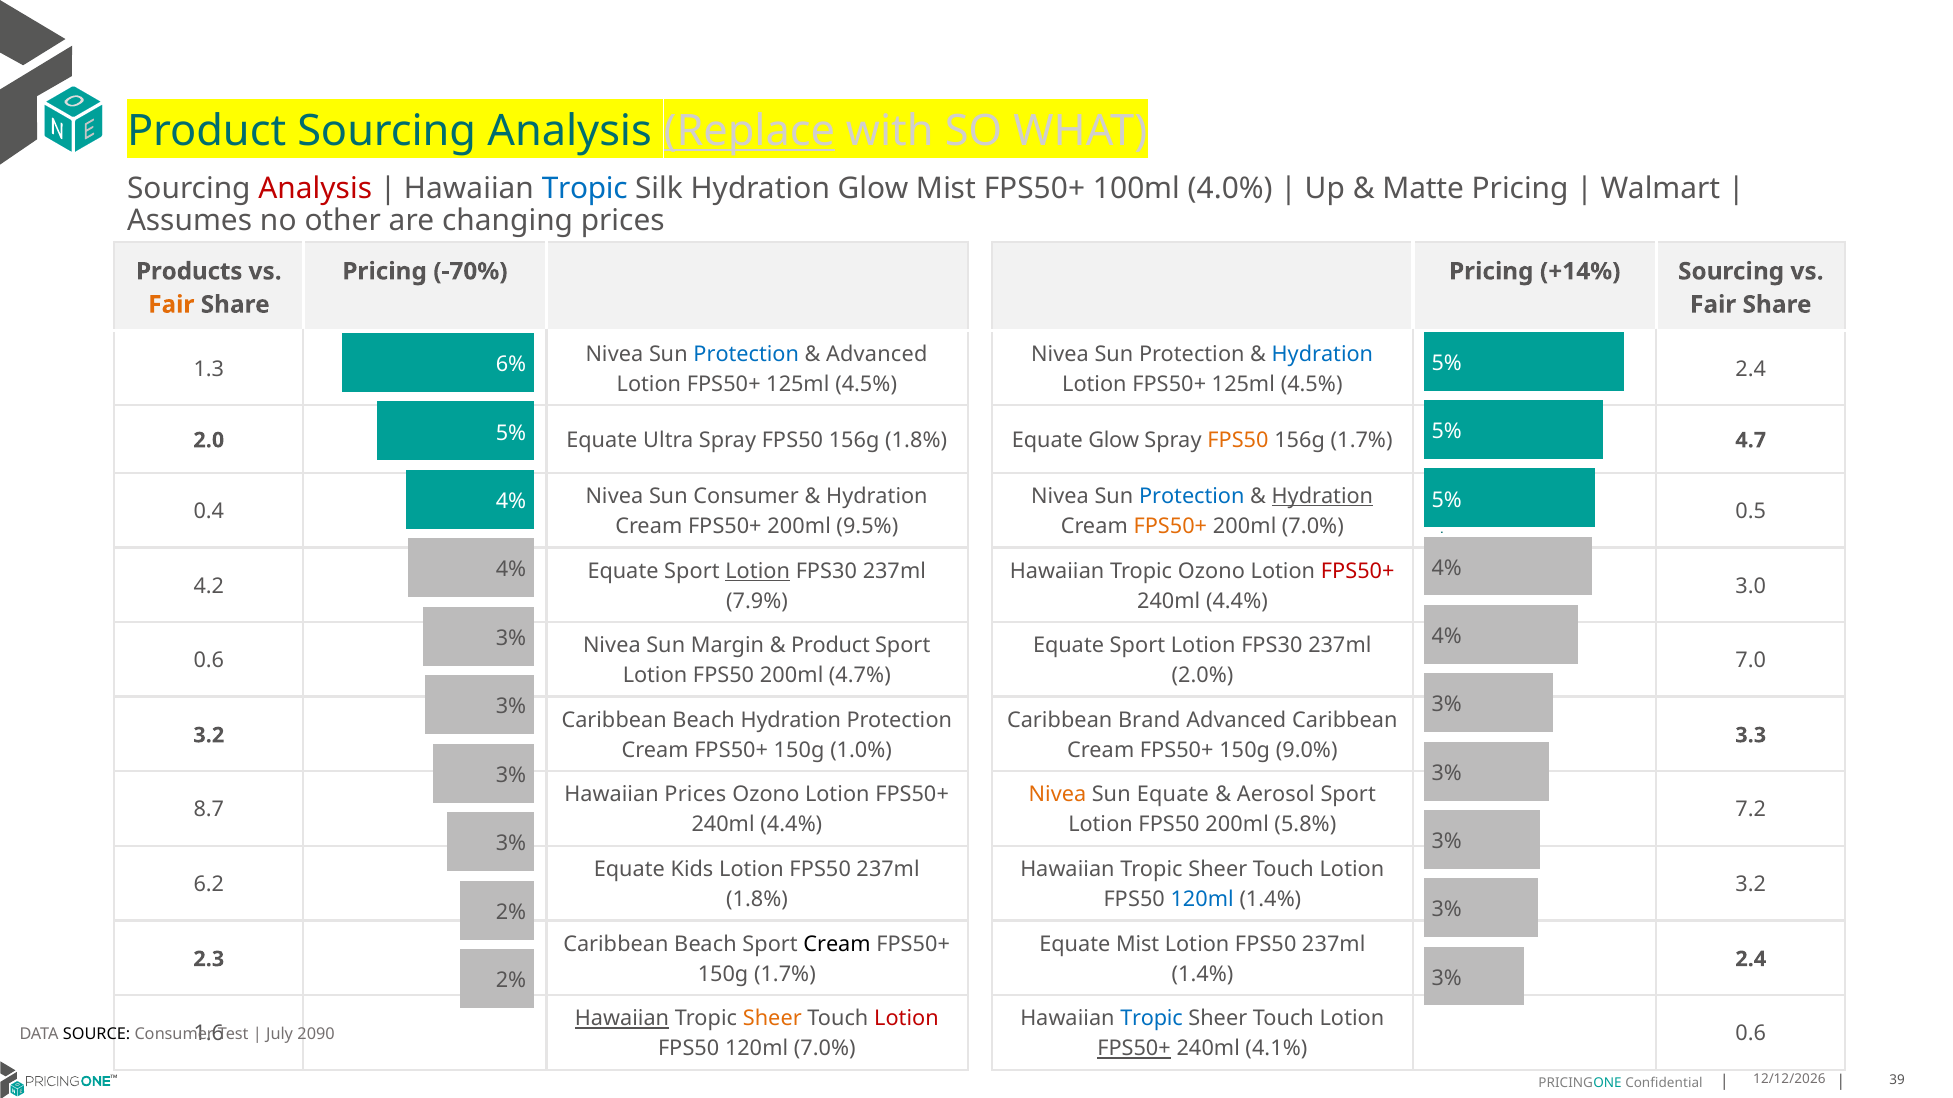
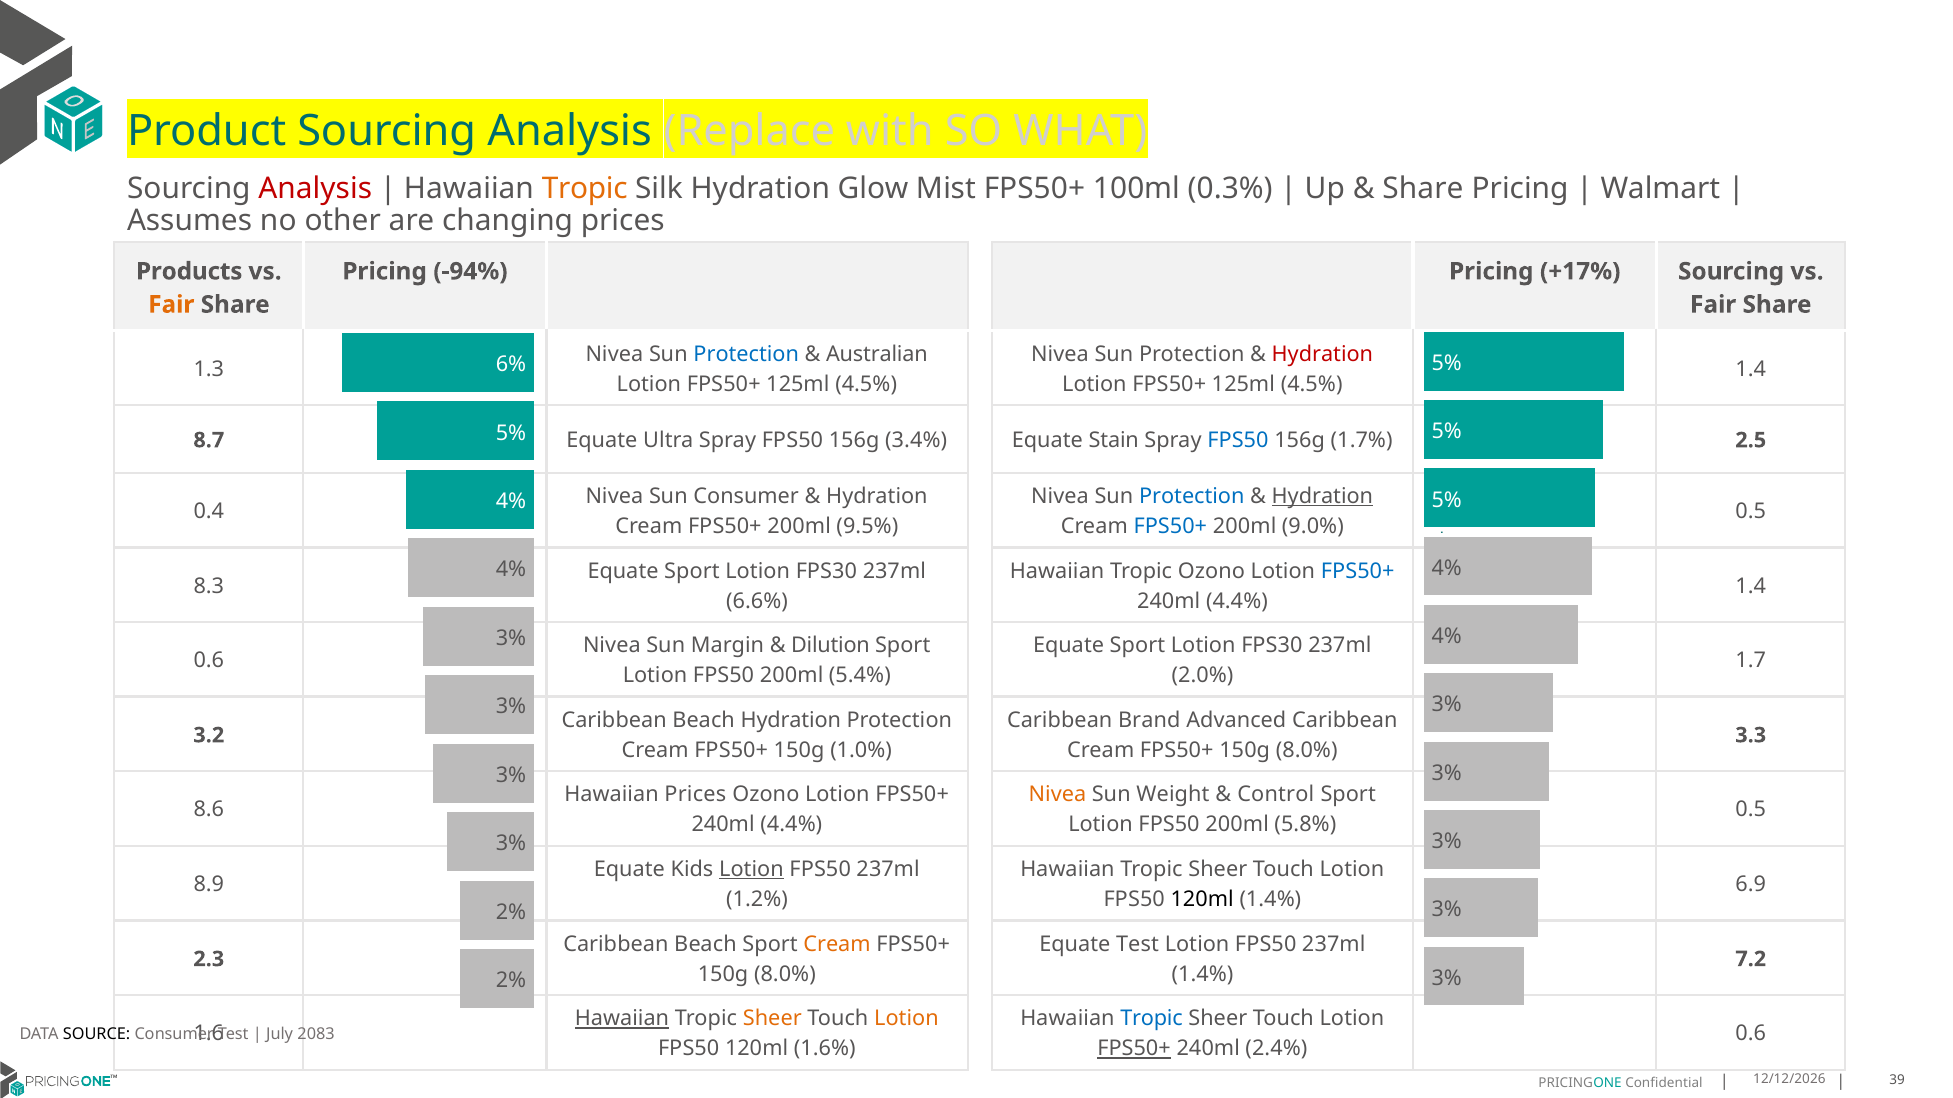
Replace underline: present -> none (749, 131)
Tropic colour: blue -> orange (585, 189)
4.0%: 4.0% -> 0.3% (1230, 189)
Matte: Matte -> Share (1423, 189)
-70%: -70% -> -94% (470, 272)
+14%: +14% -> +17% (1580, 272)
Advanced: Advanced -> Australian (877, 354)
Hydration colour: blue -> red (1322, 354)
2.4: 2.4 -> 1.4 (1751, 369)
Equate Glow: Glow -> Stain (1114, 440)
FPS50 colour: orange -> blue (1238, 440)
4.7: 4.7 -> 2.5 (1751, 440)
2.0: 2.0 -> 8.7 (209, 440)
156g 1.8%: 1.8% -> 3.4% (916, 440)
FPS50+ colour: orange -> blue (1170, 527)
200ml 7.0%: 7.0% -> 9.0% (1313, 527)
Lotion underline: present -> none (758, 571)
FPS50+ colour: red -> blue (1358, 571)
4.2: 4.2 -> 8.3 (209, 586)
3.0: 3.0 -> 1.4 (1751, 586)
7.9%: 7.9% -> 6.6% (757, 601)
Product: Product -> Dilution (830, 646)
7.0: 7.0 -> 1.7 (1751, 661)
4.7%: 4.7% -> 5.4% (860, 676)
9.0%: 9.0% -> 8.0% (1307, 751)
Sun Equate: Equate -> Weight (1173, 795)
Aerosol: Aerosol -> Control (1276, 795)
8.7: 8.7 -> 8.6 (209, 810)
7.2: 7.2 -> 0.5 (1751, 810)
Lotion underline: none -> present (751, 870)
6.2: 6.2 -> 8.9 (209, 885)
3.2: 3.2 -> 6.9 (1751, 885)
1.8%: 1.8% -> 1.2% (757, 900)
120ml colour: blue -> black (1202, 900)
Cream colour: black -> orange (837, 945)
Equate Mist: Mist -> Test (1137, 945)
2.4: 2.4 -> 7.2 (1751, 960)
1.7%: 1.7% -> 8.0% (785, 975)
Lotion colour: red -> orange (906, 1019)
2090: 2090 -> 2083 (316, 1035)
120ml 7.0%: 7.0% -> 1.6% (825, 1049)
4.1%: 4.1% -> 2.4% (1276, 1049)
